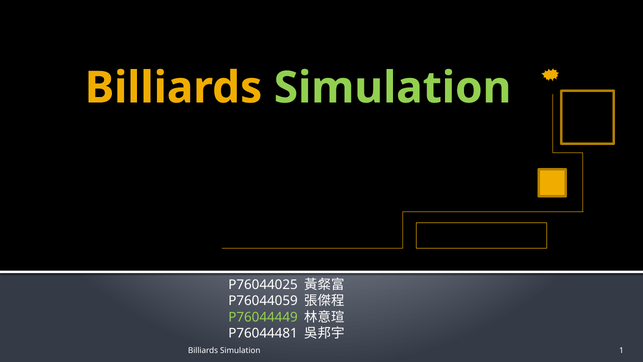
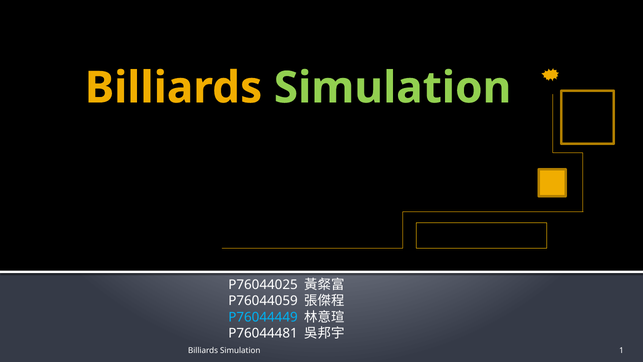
P76044449 colour: light green -> light blue (263, 317)
